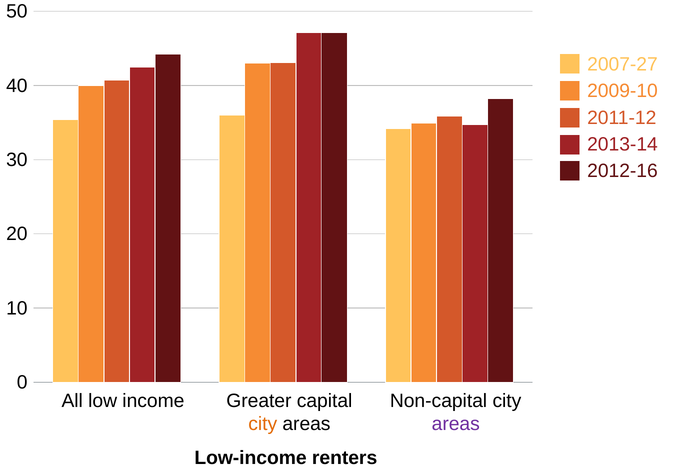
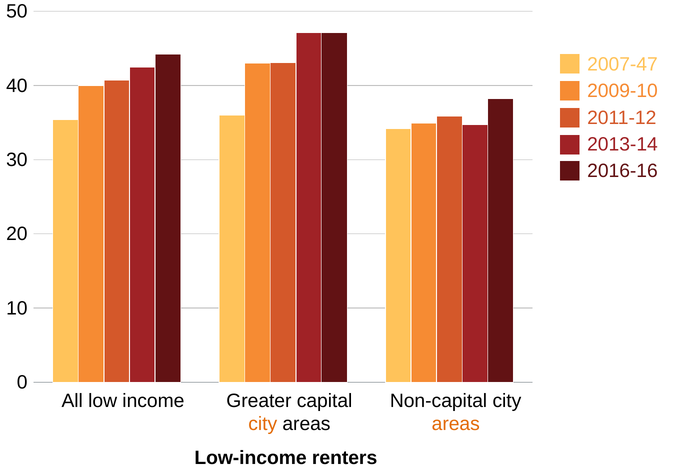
2007-27: 2007-27 -> 2007-47 (622, 65)
2012-16: 2012-16 -> 2016-16 (622, 171)
areas colour: purple -> orange (456, 424)
